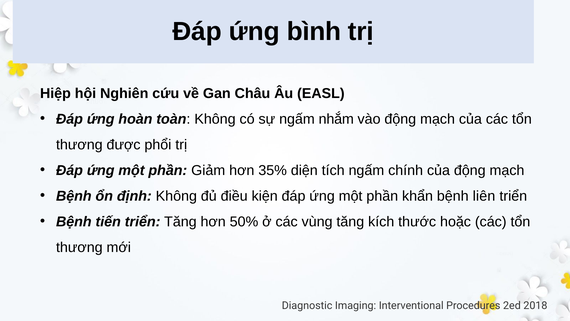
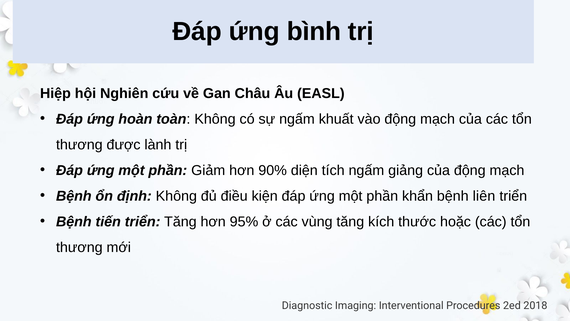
nhắm: nhắm -> khuất (336, 119)
phổi: phổi -> lành (158, 145)
35%: 35% -> 90% (273, 170)
chính: chính -> giảng (406, 170)
50%: 50% -> 95% (244, 221)
